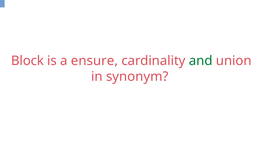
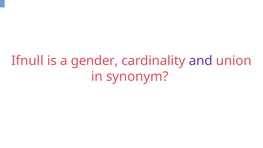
Block: Block -> Ifnull (27, 61)
ensure: ensure -> gender (95, 61)
and colour: green -> purple (201, 61)
